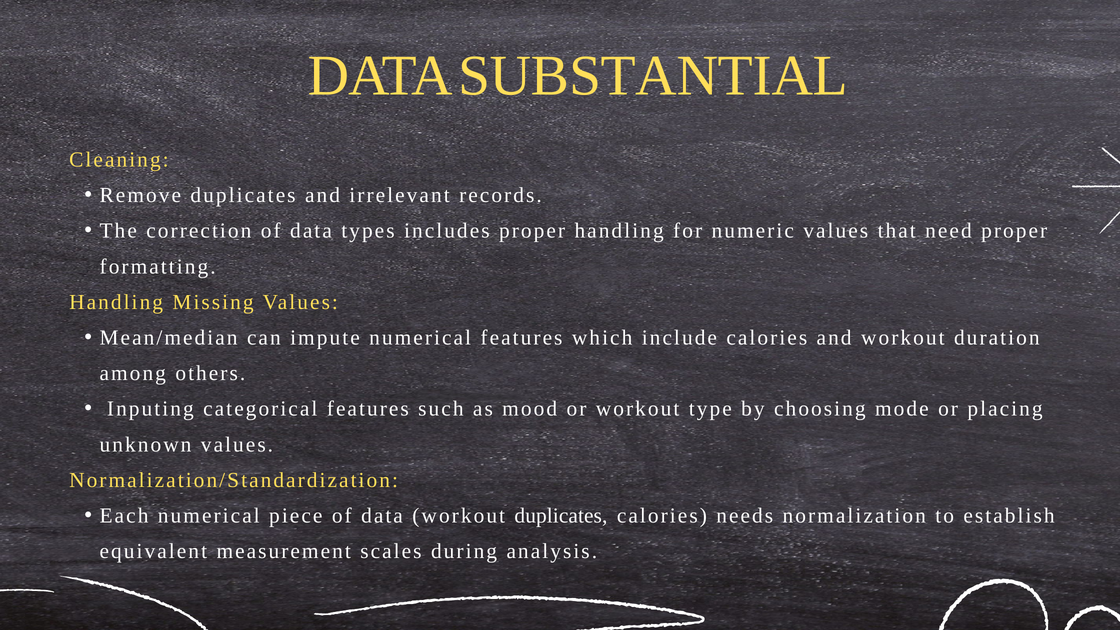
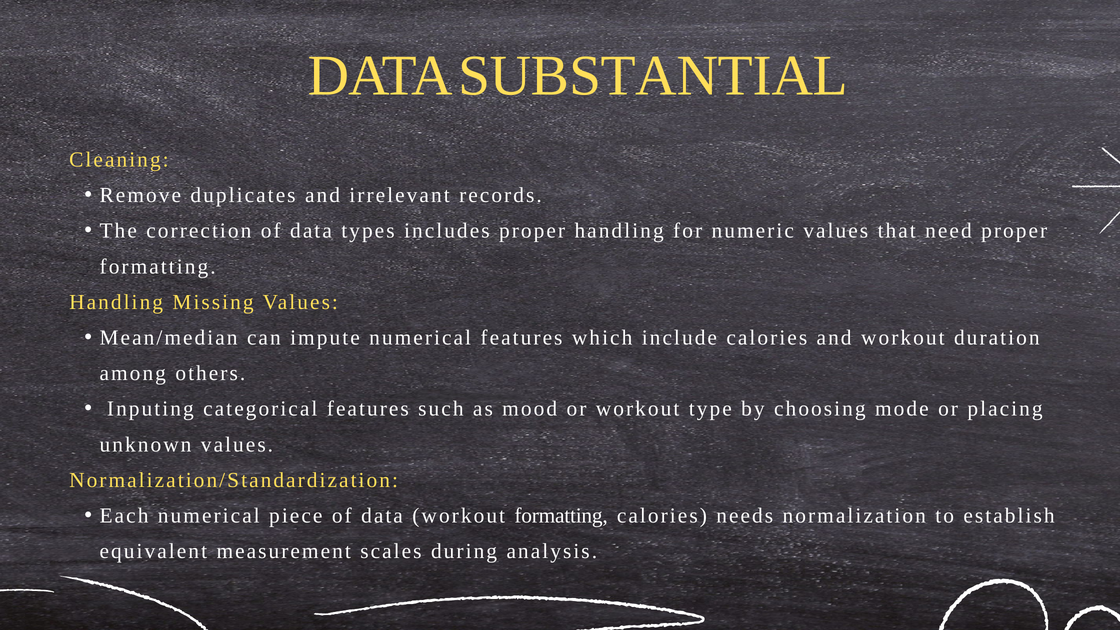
workout duplicates: duplicates -> formatting (561, 516)
